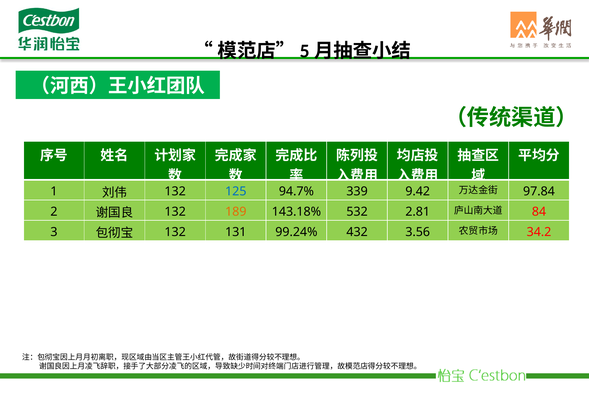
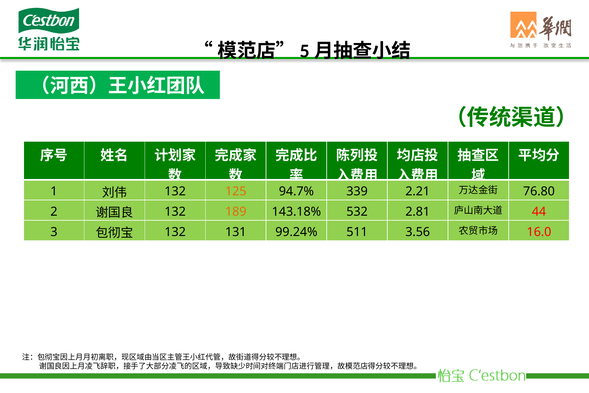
125 colour: blue -> orange (236, 191)
9.42: 9.42 -> 2.21 (418, 191)
97.84: 97.84 -> 76.80 (539, 191)
84: 84 -> 44 (539, 212)
432: 432 -> 511 (357, 232)
34.2: 34.2 -> 16.0 (539, 232)
